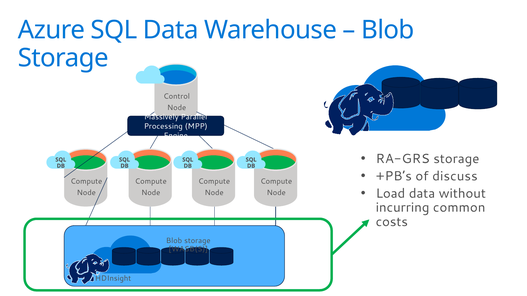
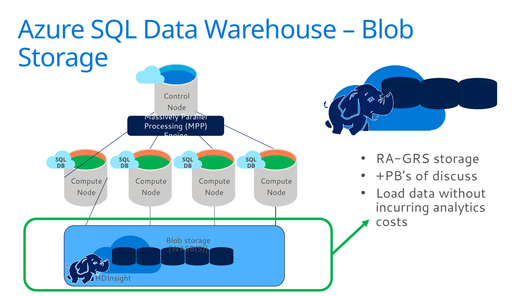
common: common -> analytics (459, 208)
